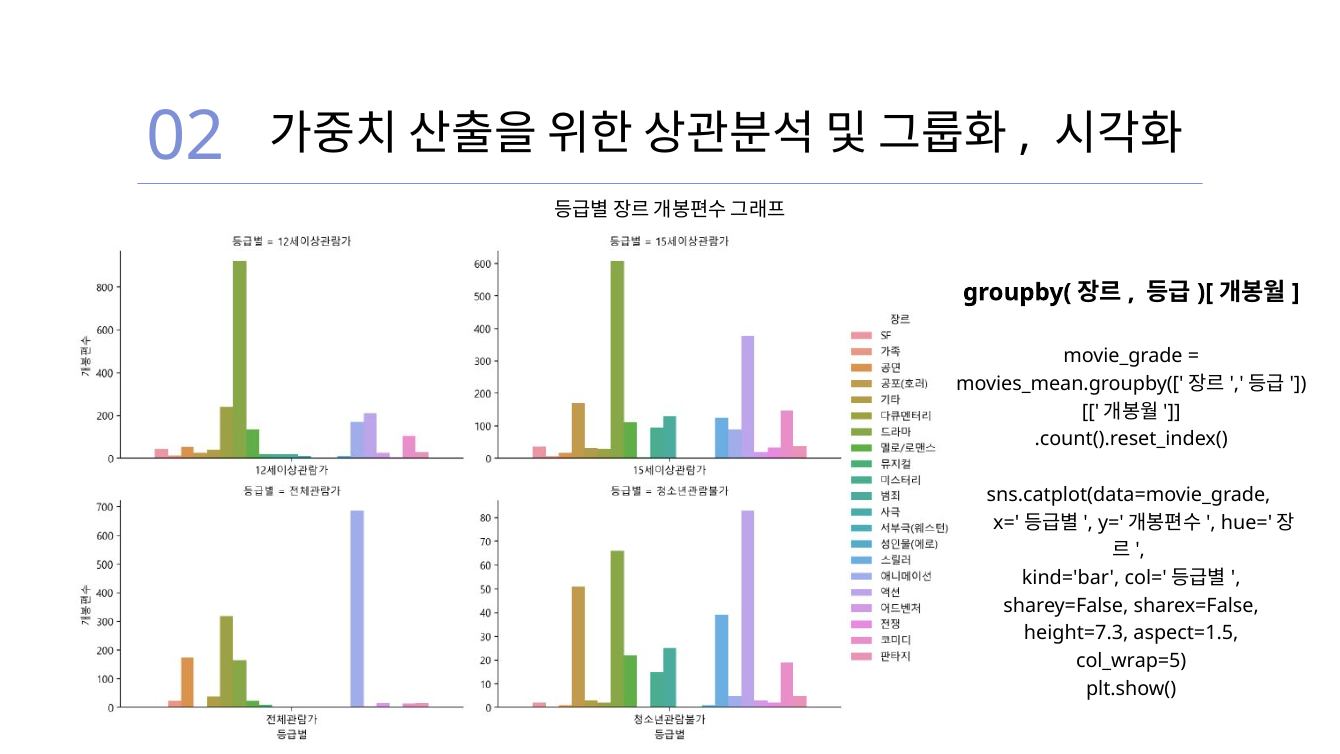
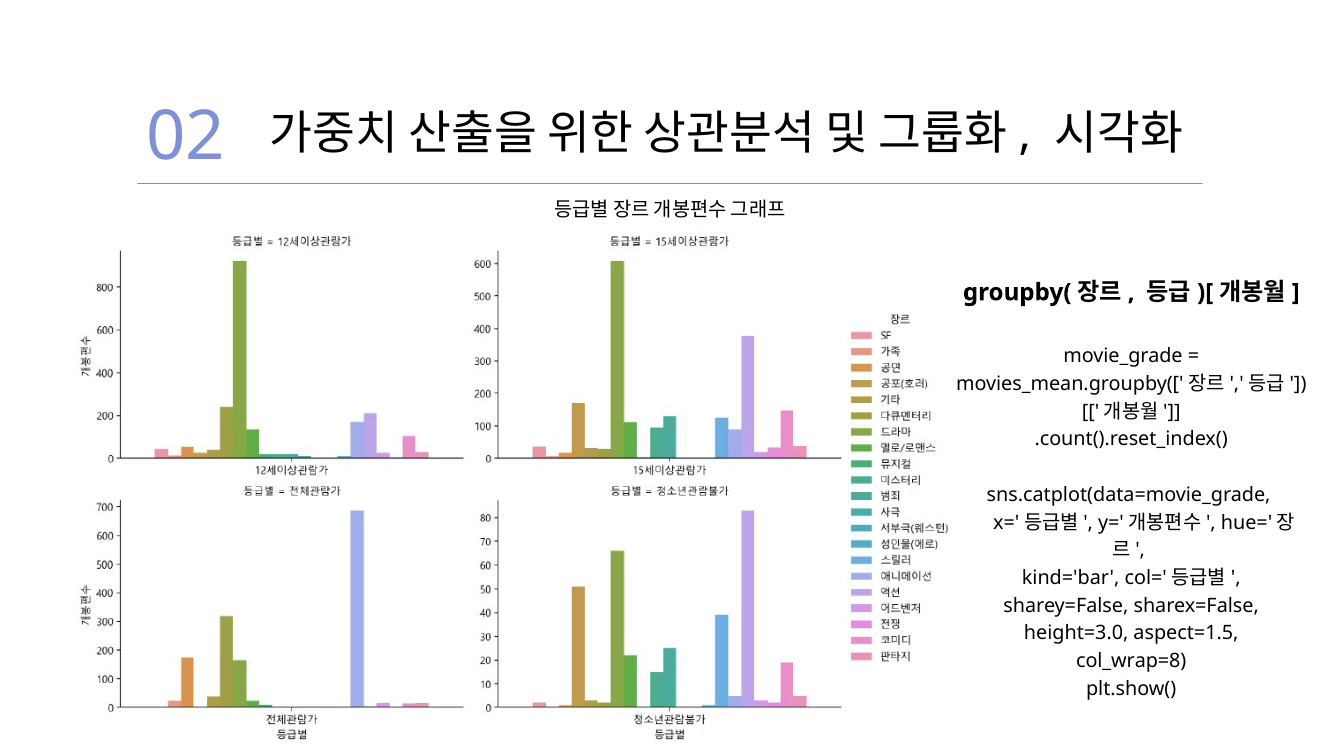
height=7.3: height=7.3 -> height=3.0 (1076, 633)
col_wrap=5: col_wrap=5 -> col_wrap=8 (1131, 661)
